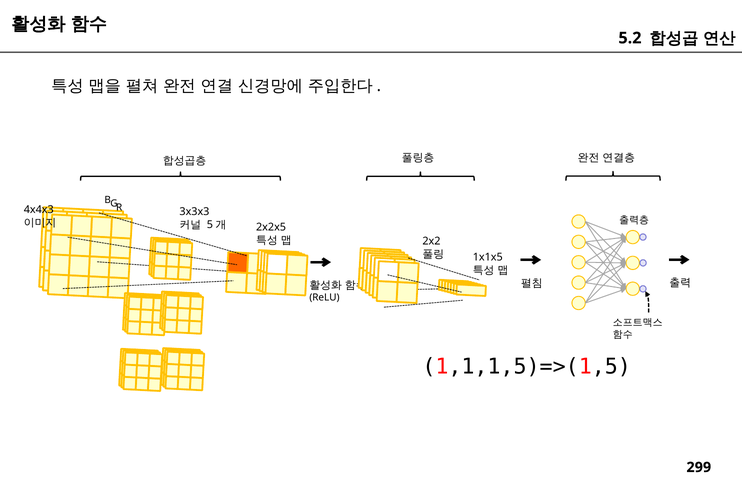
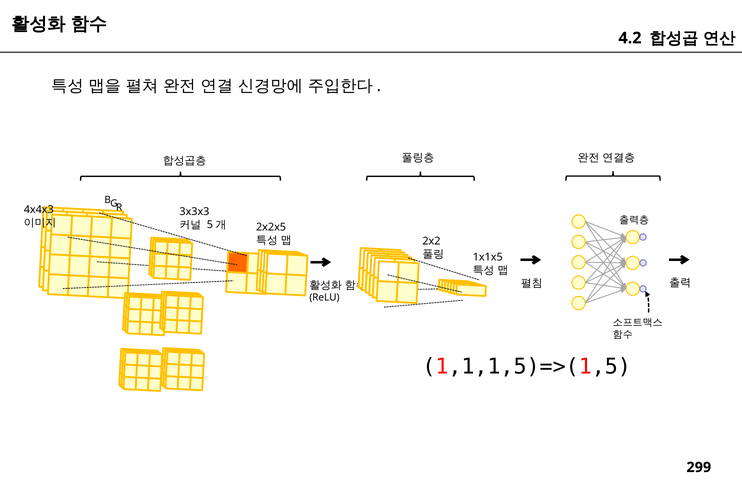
5.2: 5.2 -> 4.2 (630, 38)
